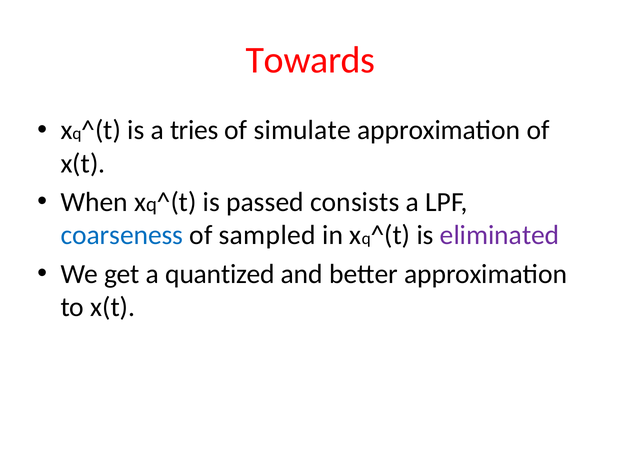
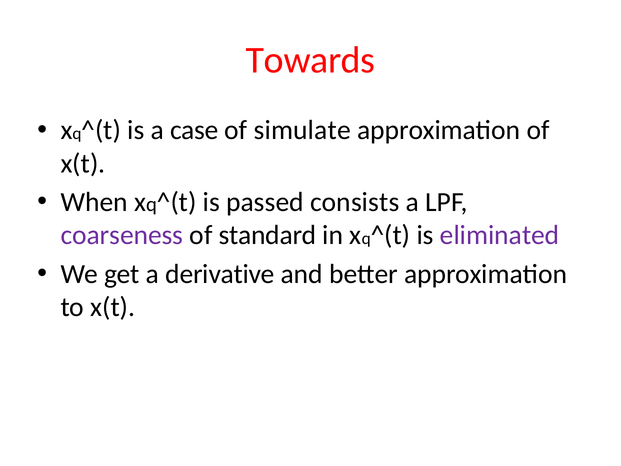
tries: tries -> case (194, 130)
coarseness colour: blue -> purple (122, 235)
sampled: sampled -> standard (268, 235)
quantized: quantized -> derivative (220, 274)
